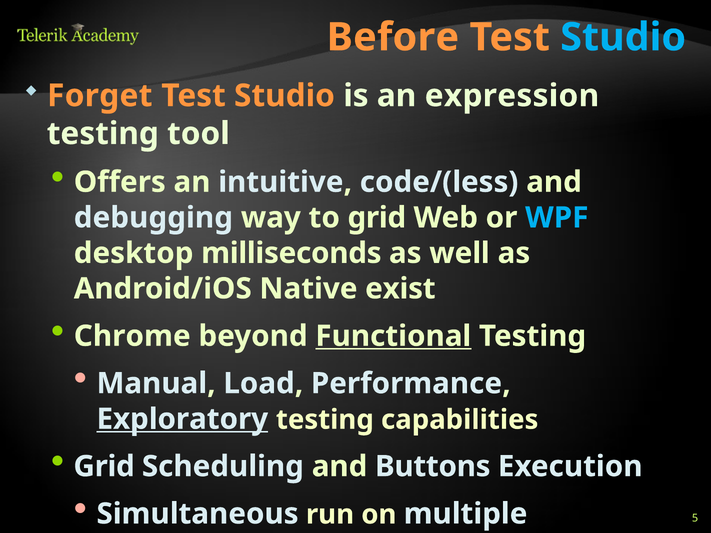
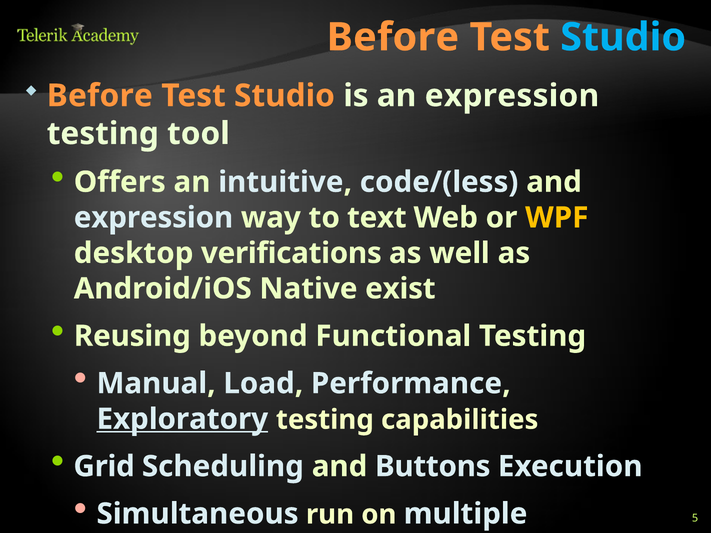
Forget: Forget -> Before (100, 96)
debugging: debugging -> expression (154, 218)
to grid: grid -> text (377, 218)
WPF colour: light blue -> yellow (557, 218)
milliseconds: milliseconds -> verifications (291, 253)
Chrome: Chrome -> Reusing (132, 336)
Functional underline: present -> none (393, 336)
